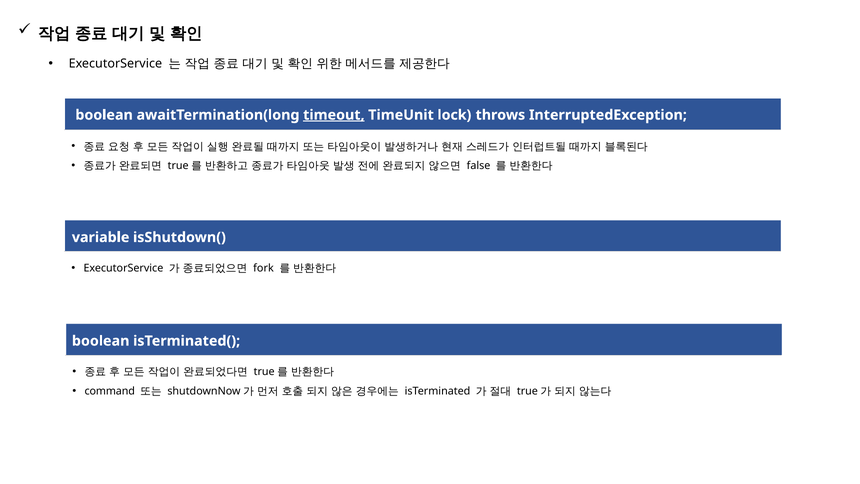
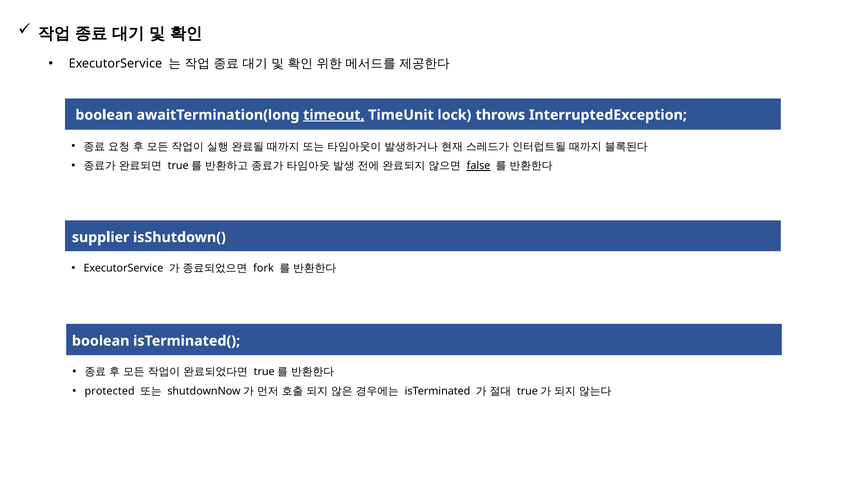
false underline: none -> present (479, 166)
variable: variable -> supplier (101, 237)
command: command -> protected (110, 391)
